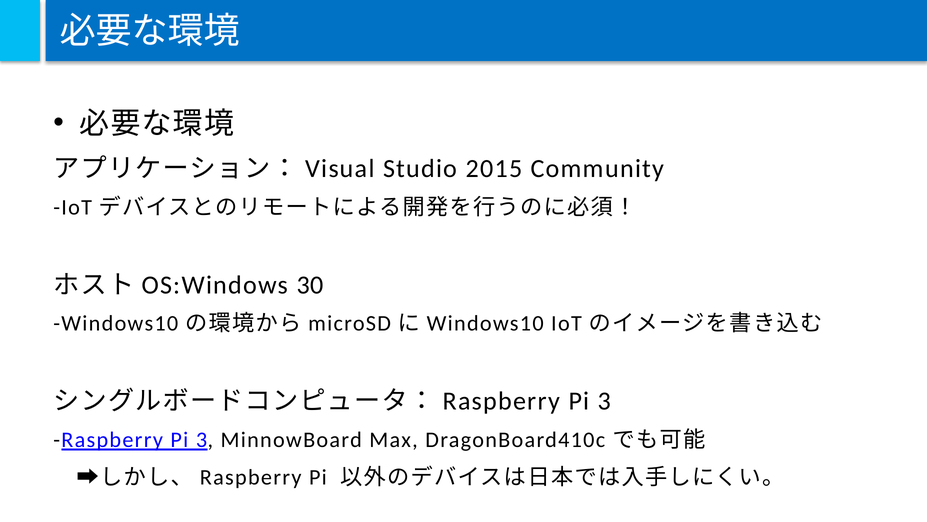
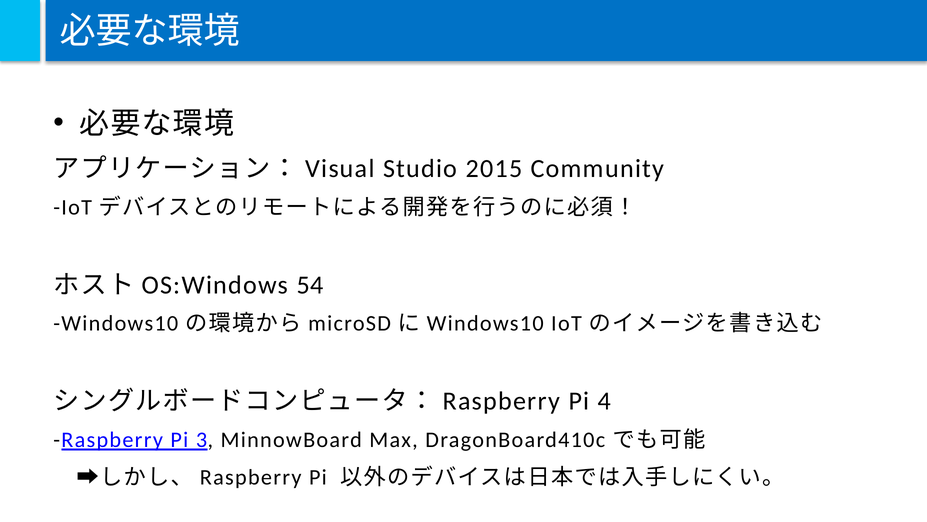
30: 30 -> 54 (310, 285)
3: 3 -> 4 (604, 401)
